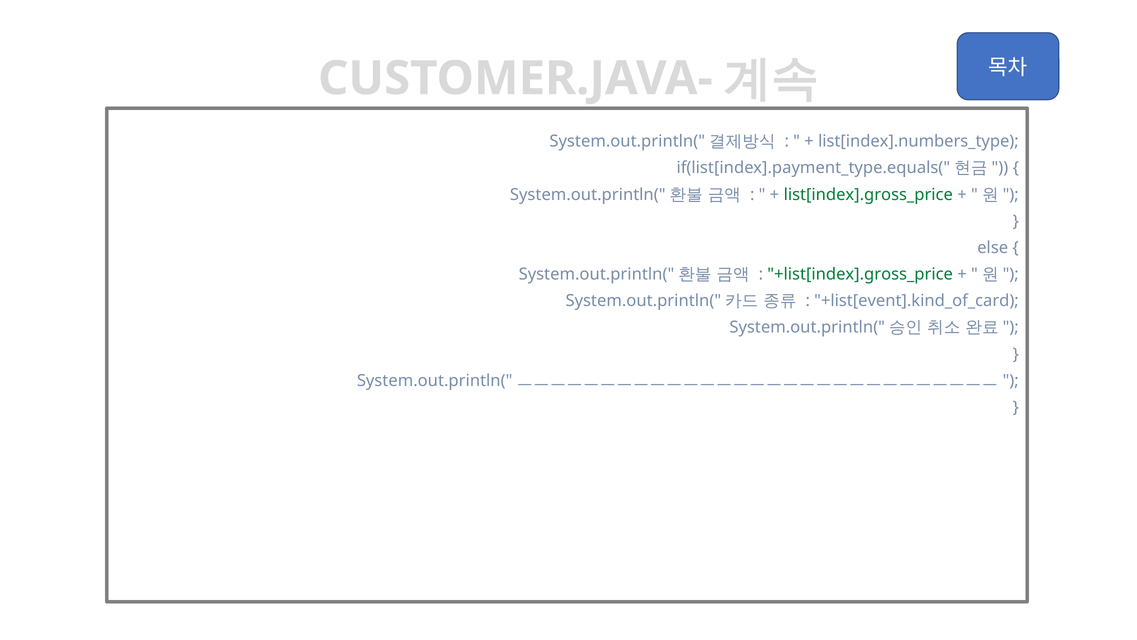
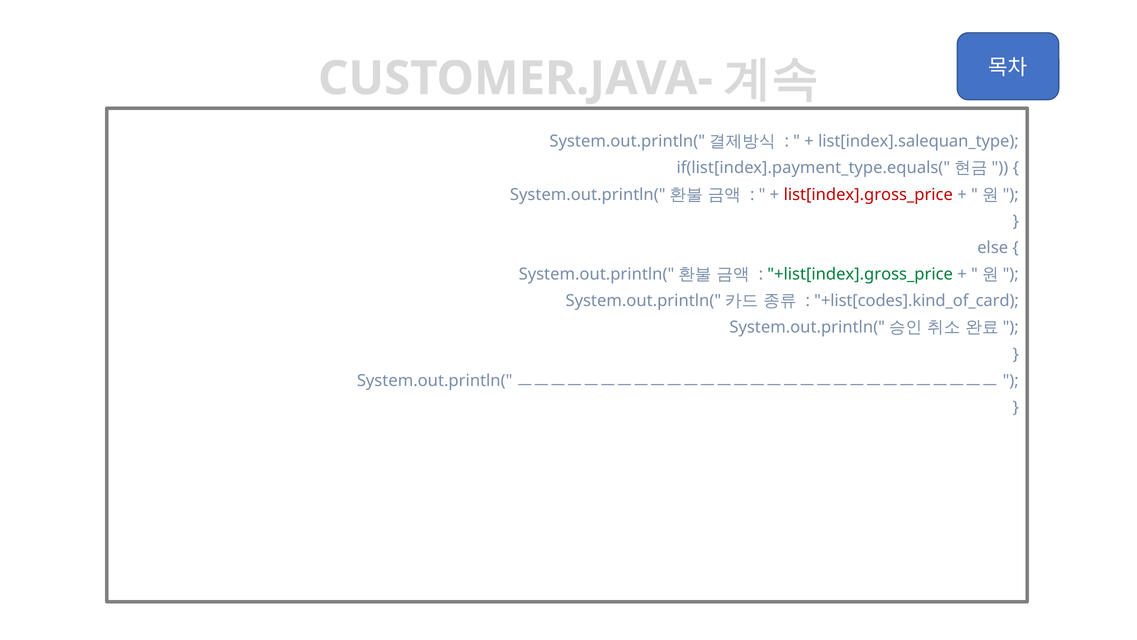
list[index].numbers_type: list[index].numbers_type -> list[index].salequan_type (918, 141)
list[index].gross_price colour: green -> red (868, 194)
+list[event].kind_of_card: +list[event].kind_of_card -> +list[codes].kind_of_card (917, 301)
